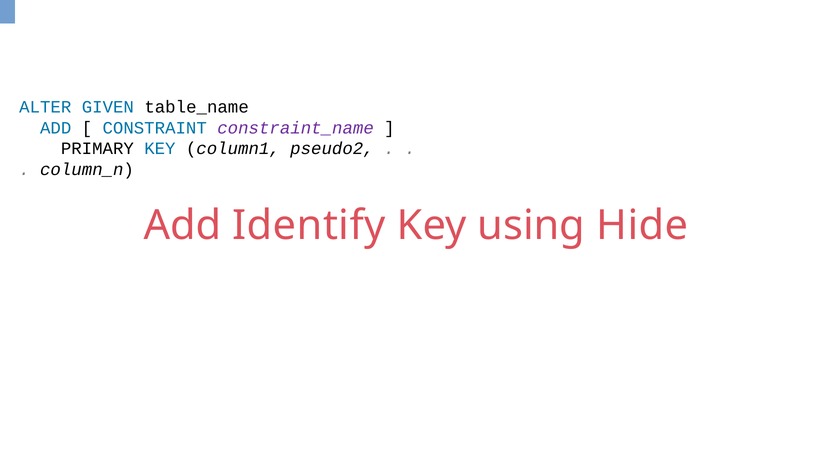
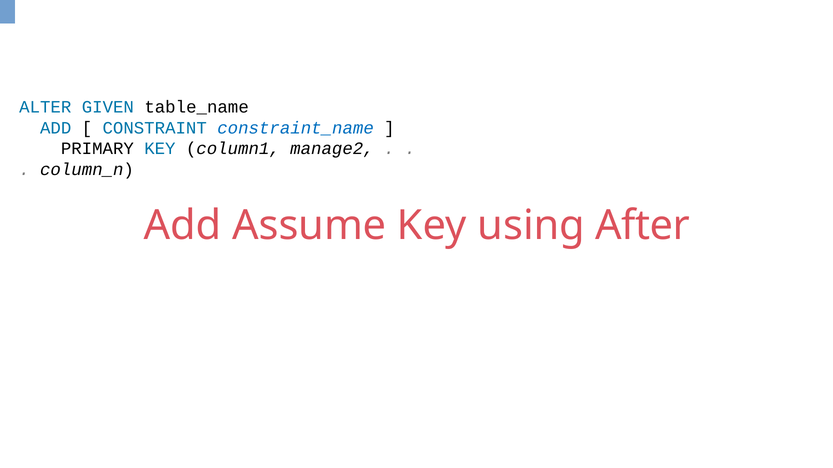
constraint_name colour: purple -> blue (296, 128)
pseudo2: pseudo2 -> manage2 (332, 149)
Identify: Identify -> Assume (309, 226)
Hide: Hide -> After (643, 226)
